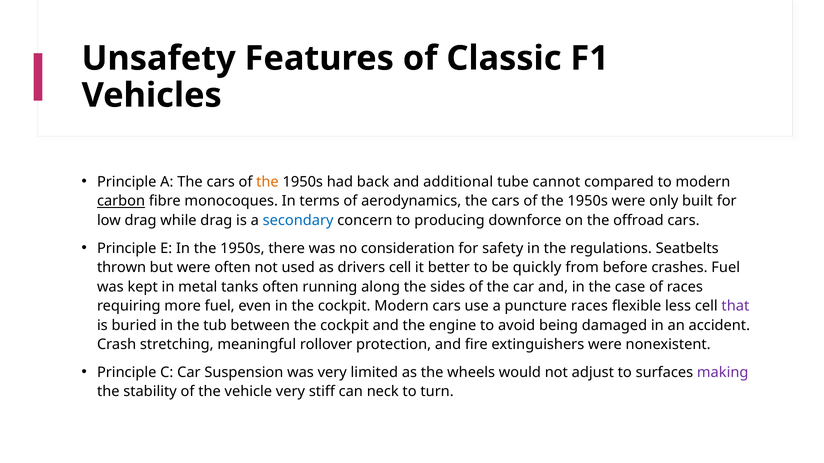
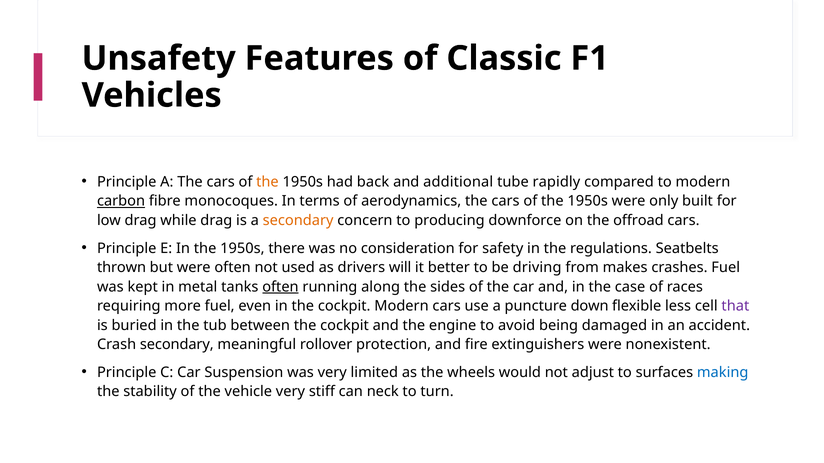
cannot: cannot -> rapidly (556, 182)
secondary colour: blue -> orange (298, 221)
drivers cell: cell -> will (400, 268)
quickly: quickly -> driving (537, 268)
before: before -> makes (625, 268)
often underline: none -> present (280, 287)
puncture races: races -> down (590, 306)
Crash stretching: stretching -> secondary (177, 345)
making colour: purple -> blue (723, 373)
